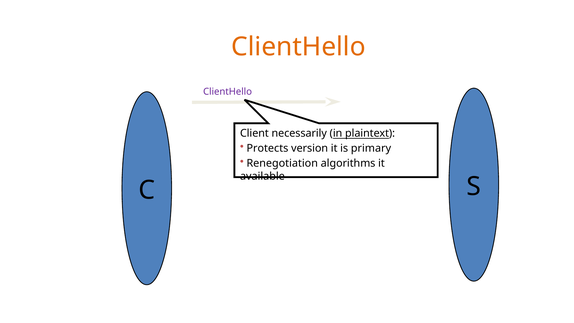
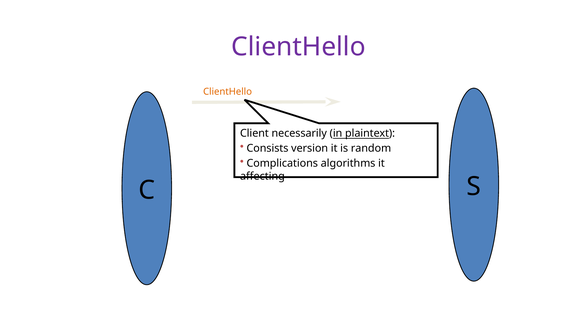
ClientHello colour: orange -> purple (298, 47)
ClientHello colour: purple -> orange (228, 92)
Protects: Protects -> Consists (267, 148)
primary: primary -> random (371, 148)
Renegotiation: Renegotiation -> Complications (282, 163)
available: available -> affecting (262, 176)
